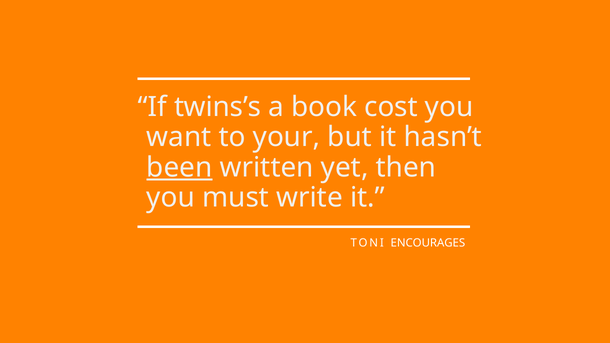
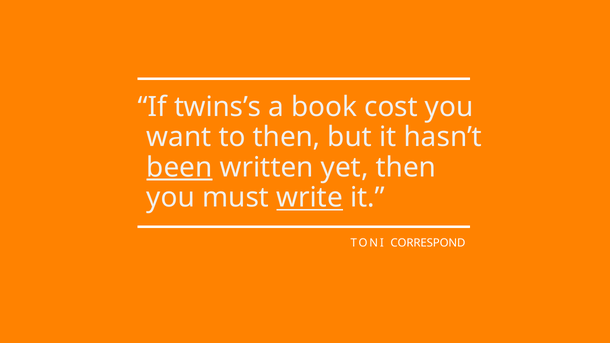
to your: your -> then (287, 137)
write underline: none -> present (310, 198)
ENCOURAGES: ENCOURAGES -> CORRESPOND (428, 243)
